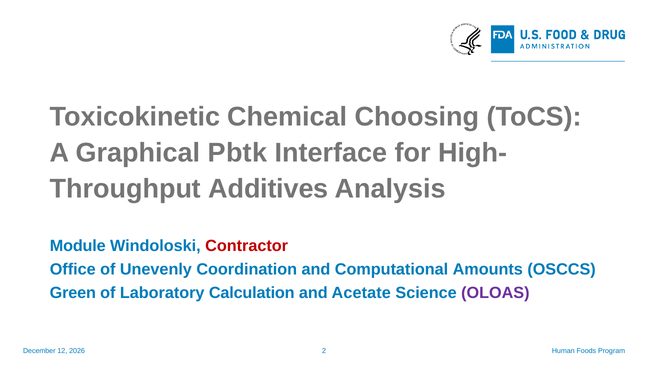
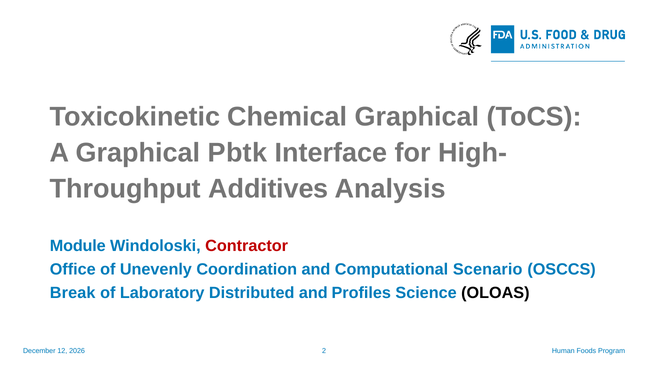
Chemical Choosing: Choosing -> Graphical (417, 117)
Amounts: Amounts -> Scenario (488, 269)
Green: Green -> Break (73, 292)
Calculation: Calculation -> Distributed (252, 292)
Acetate: Acetate -> Profiles (361, 292)
OLOAS colour: purple -> black (495, 292)
